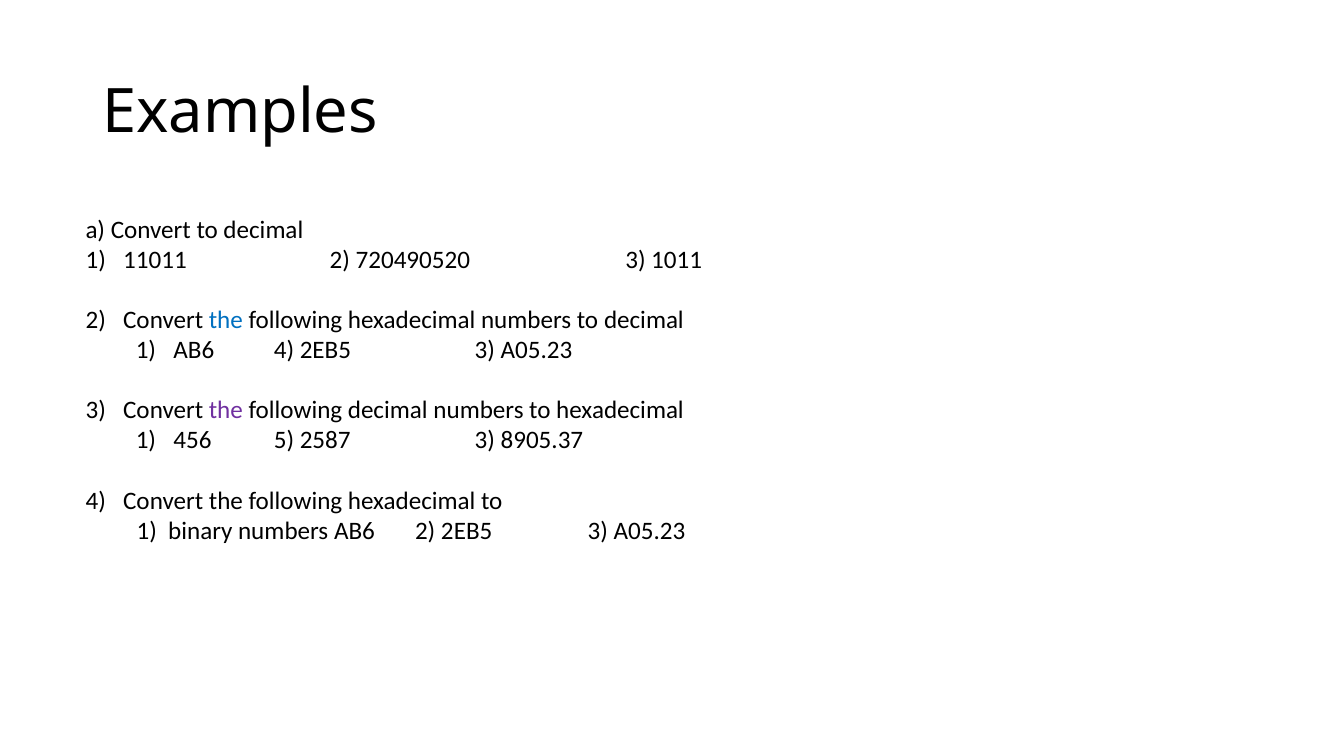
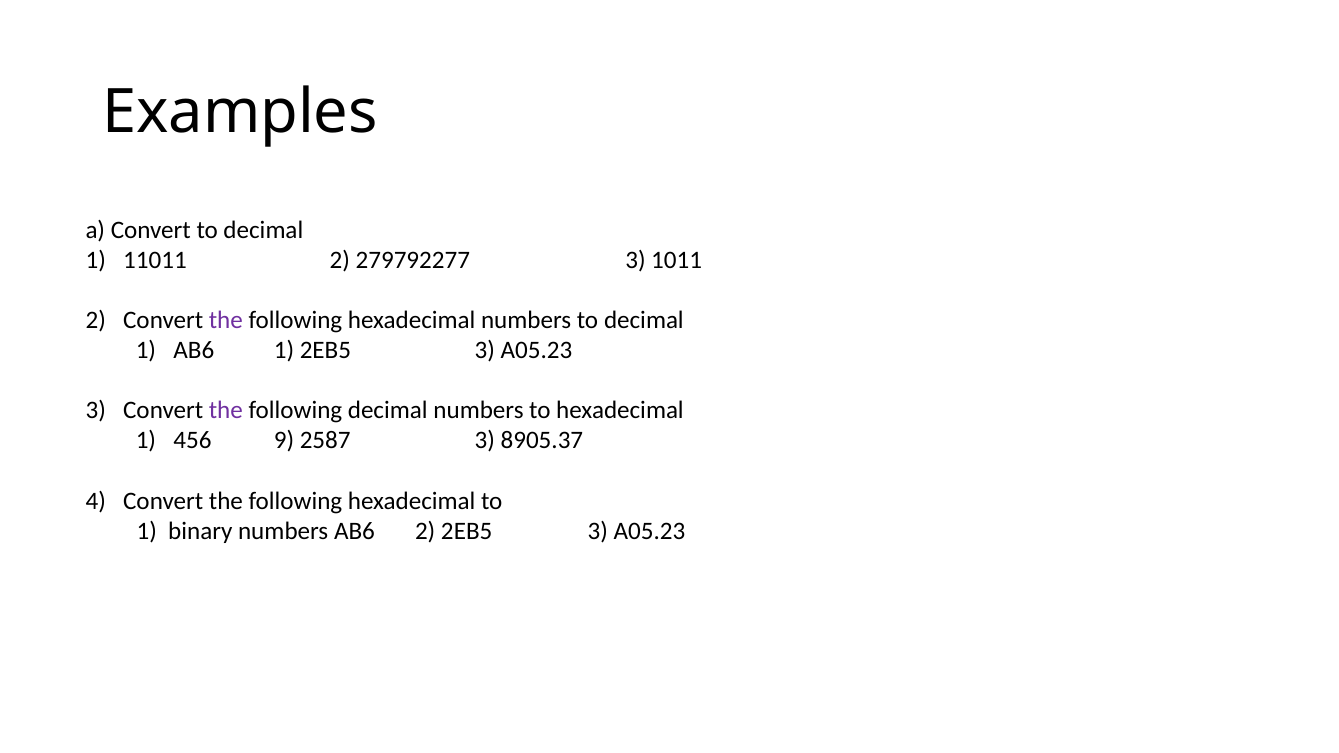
720490520: 720490520 -> 279792277 (413, 260)
the colour: blue -> purple (226, 320)
AB6 4: 4 -> 1 (284, 350)
5: 5 -> 9 (284, 441)
